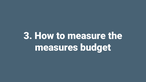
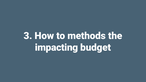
measure: measure -> methods (87, 36)
measures: measures -> impacting (56, 48)
